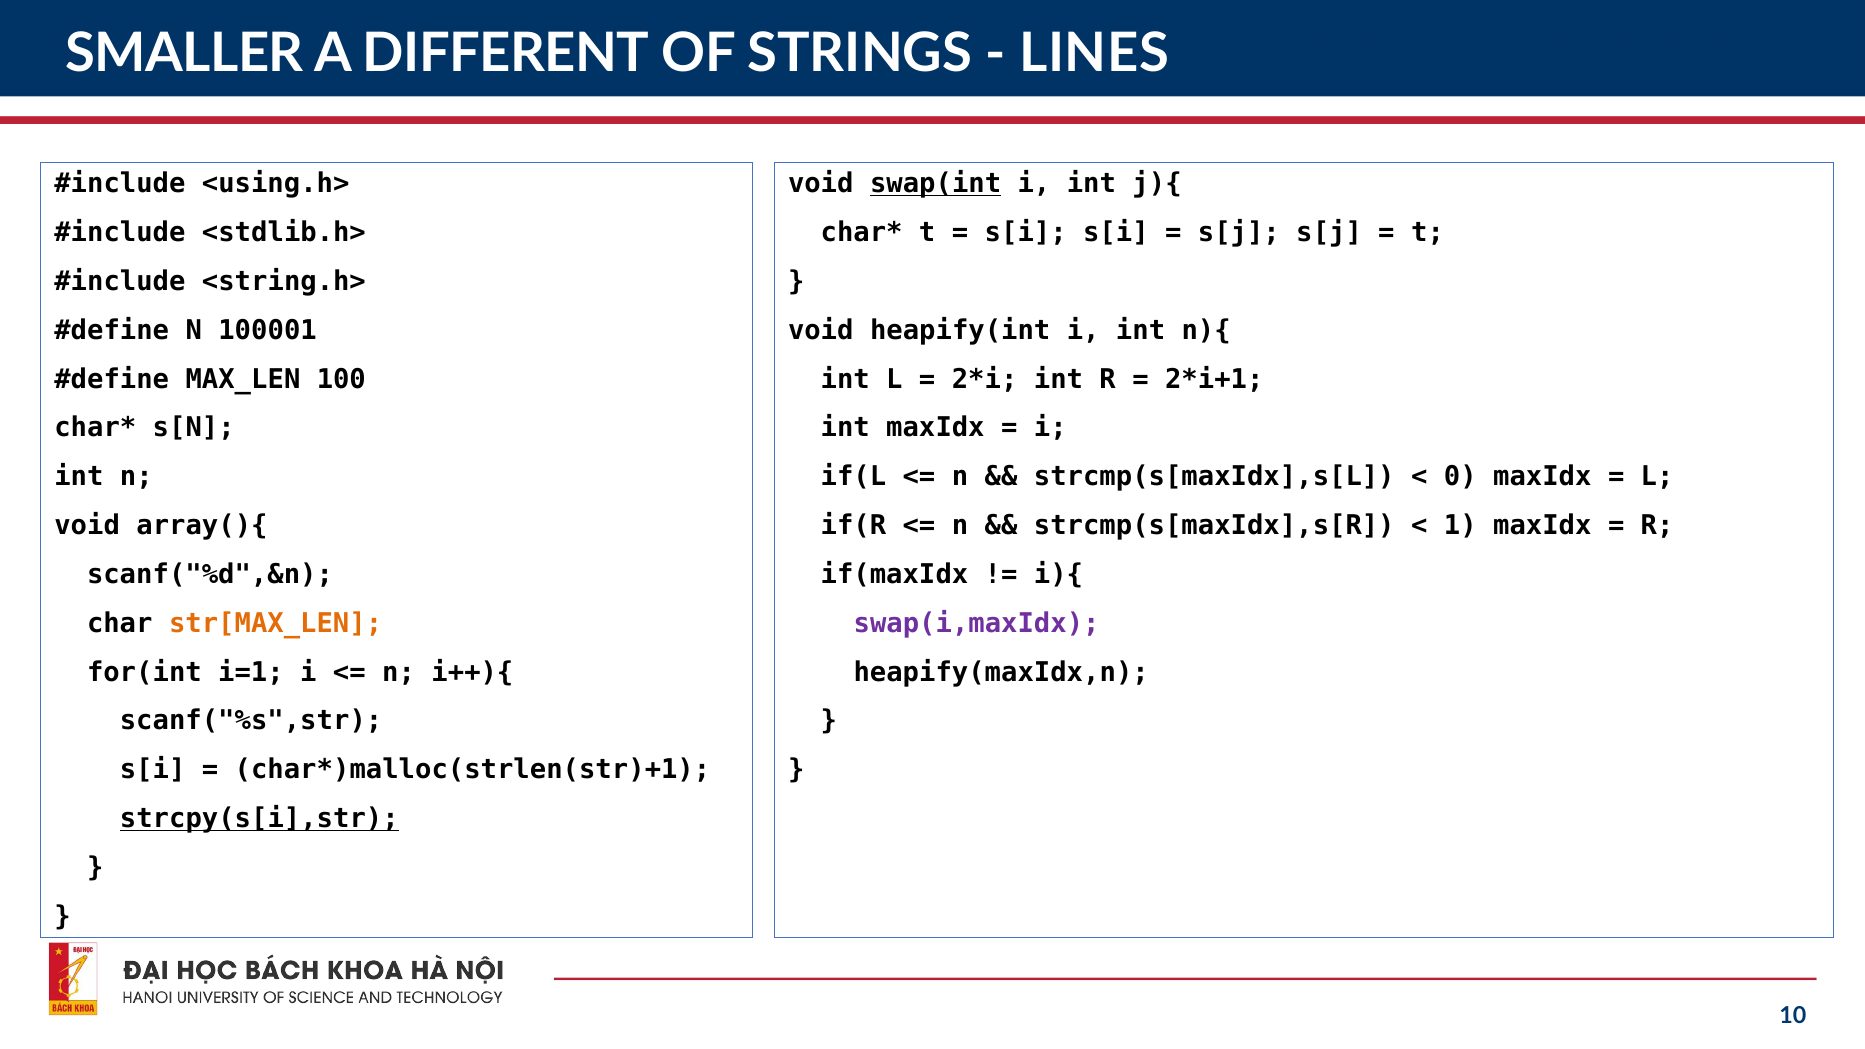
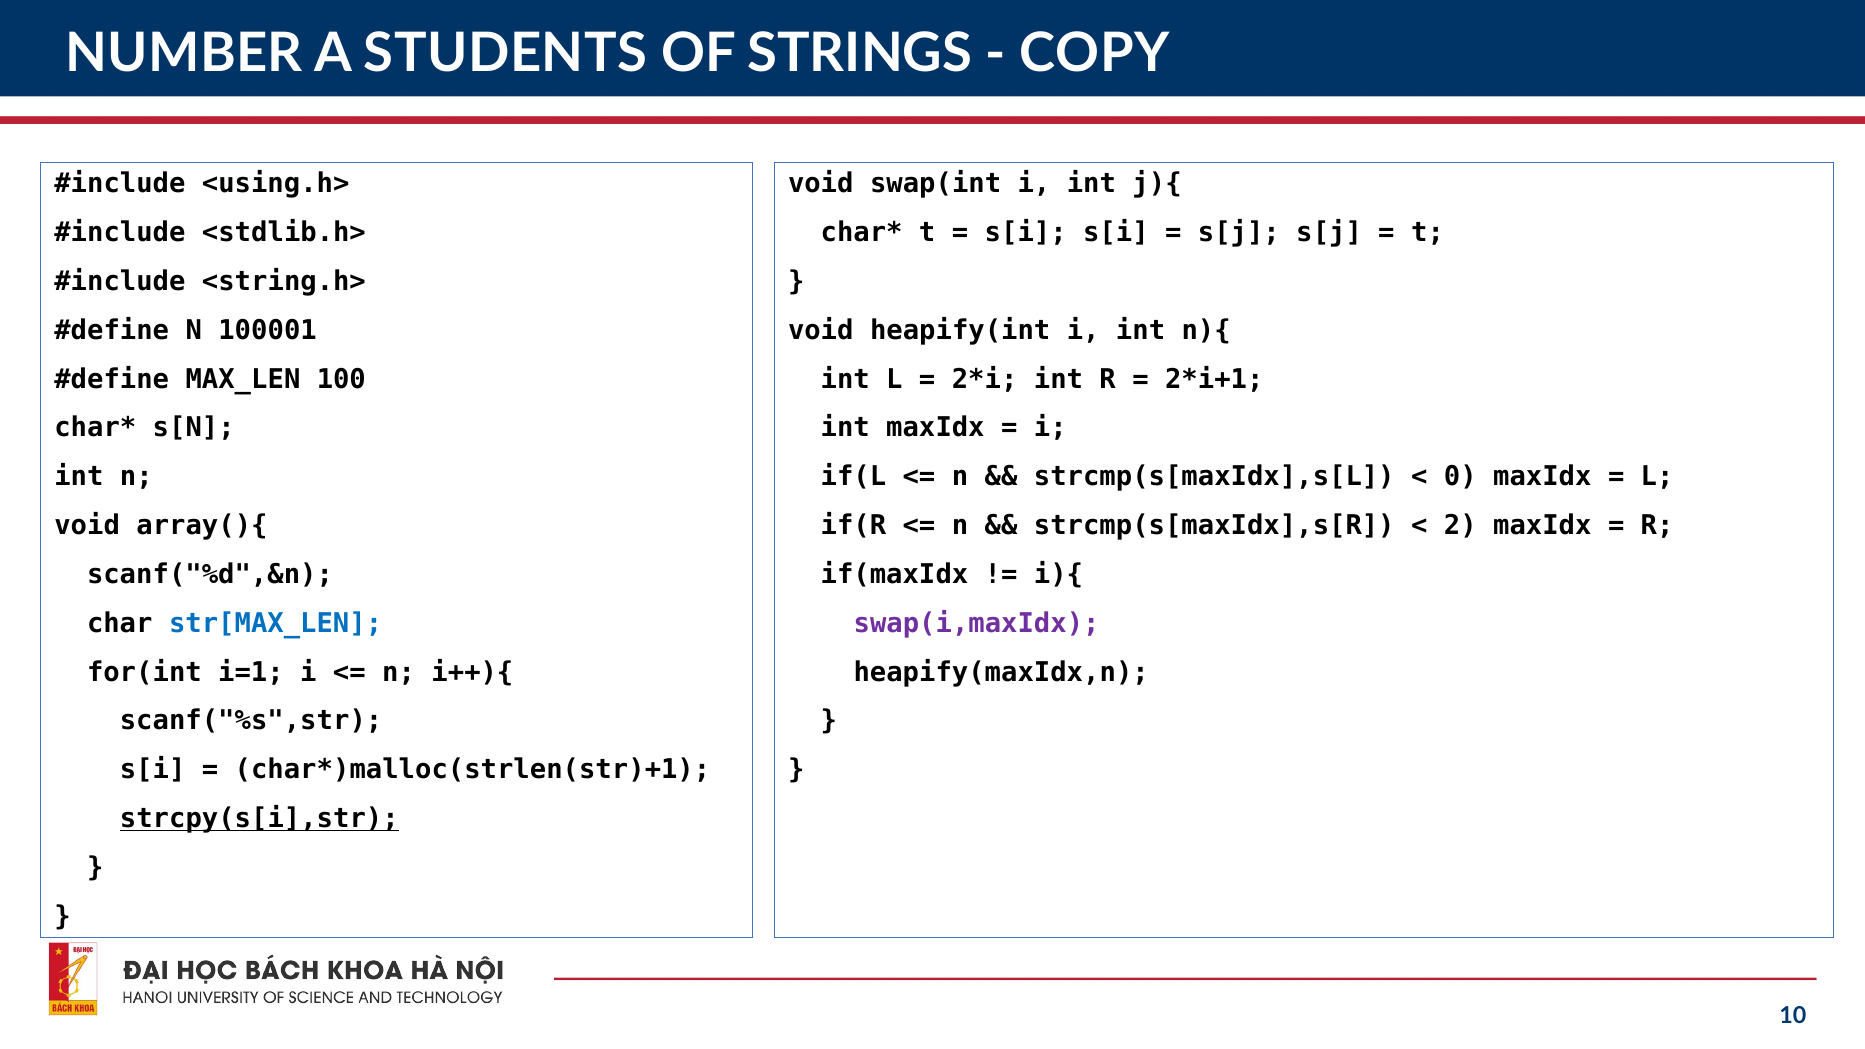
SMALLER: SMALLER -> NUMBER (184, 53)
DIFFERENT: DIFFERENT -> STUDENTS (506, 53)
LINES: LINES -> COPY (1094, 53)
swap(int underline: present -> none (936, 184)
1: 1 -> 2 (1460, 526)
str[MAX_LEN colour: orange -> blue (276, 623)
